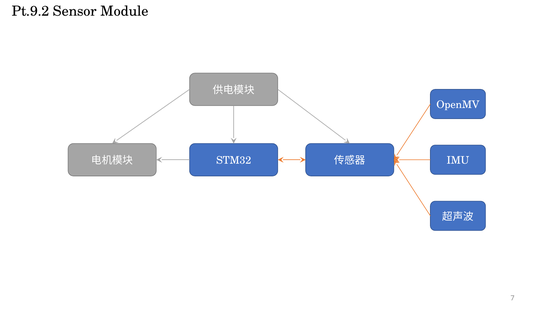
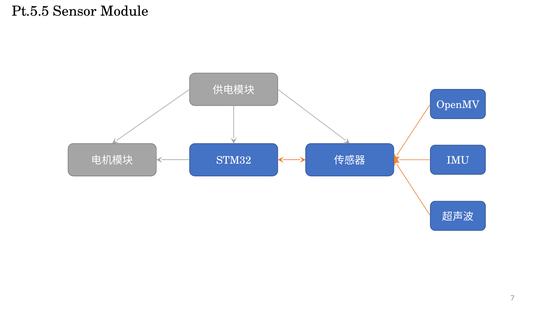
Pt.9.2: Pt.9.2 -> Pt.5.5 (31, 11)
